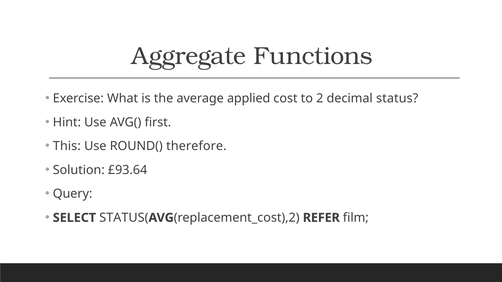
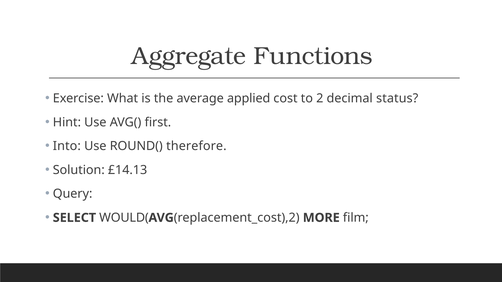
This: This -> Into (67, 146)
£93.64: £93.64 -> £14.13 (128, 170)
STATUS(: STATUS( -> WOULD( (124, 218)
REFER: REFER -> MORE (321, 218)
